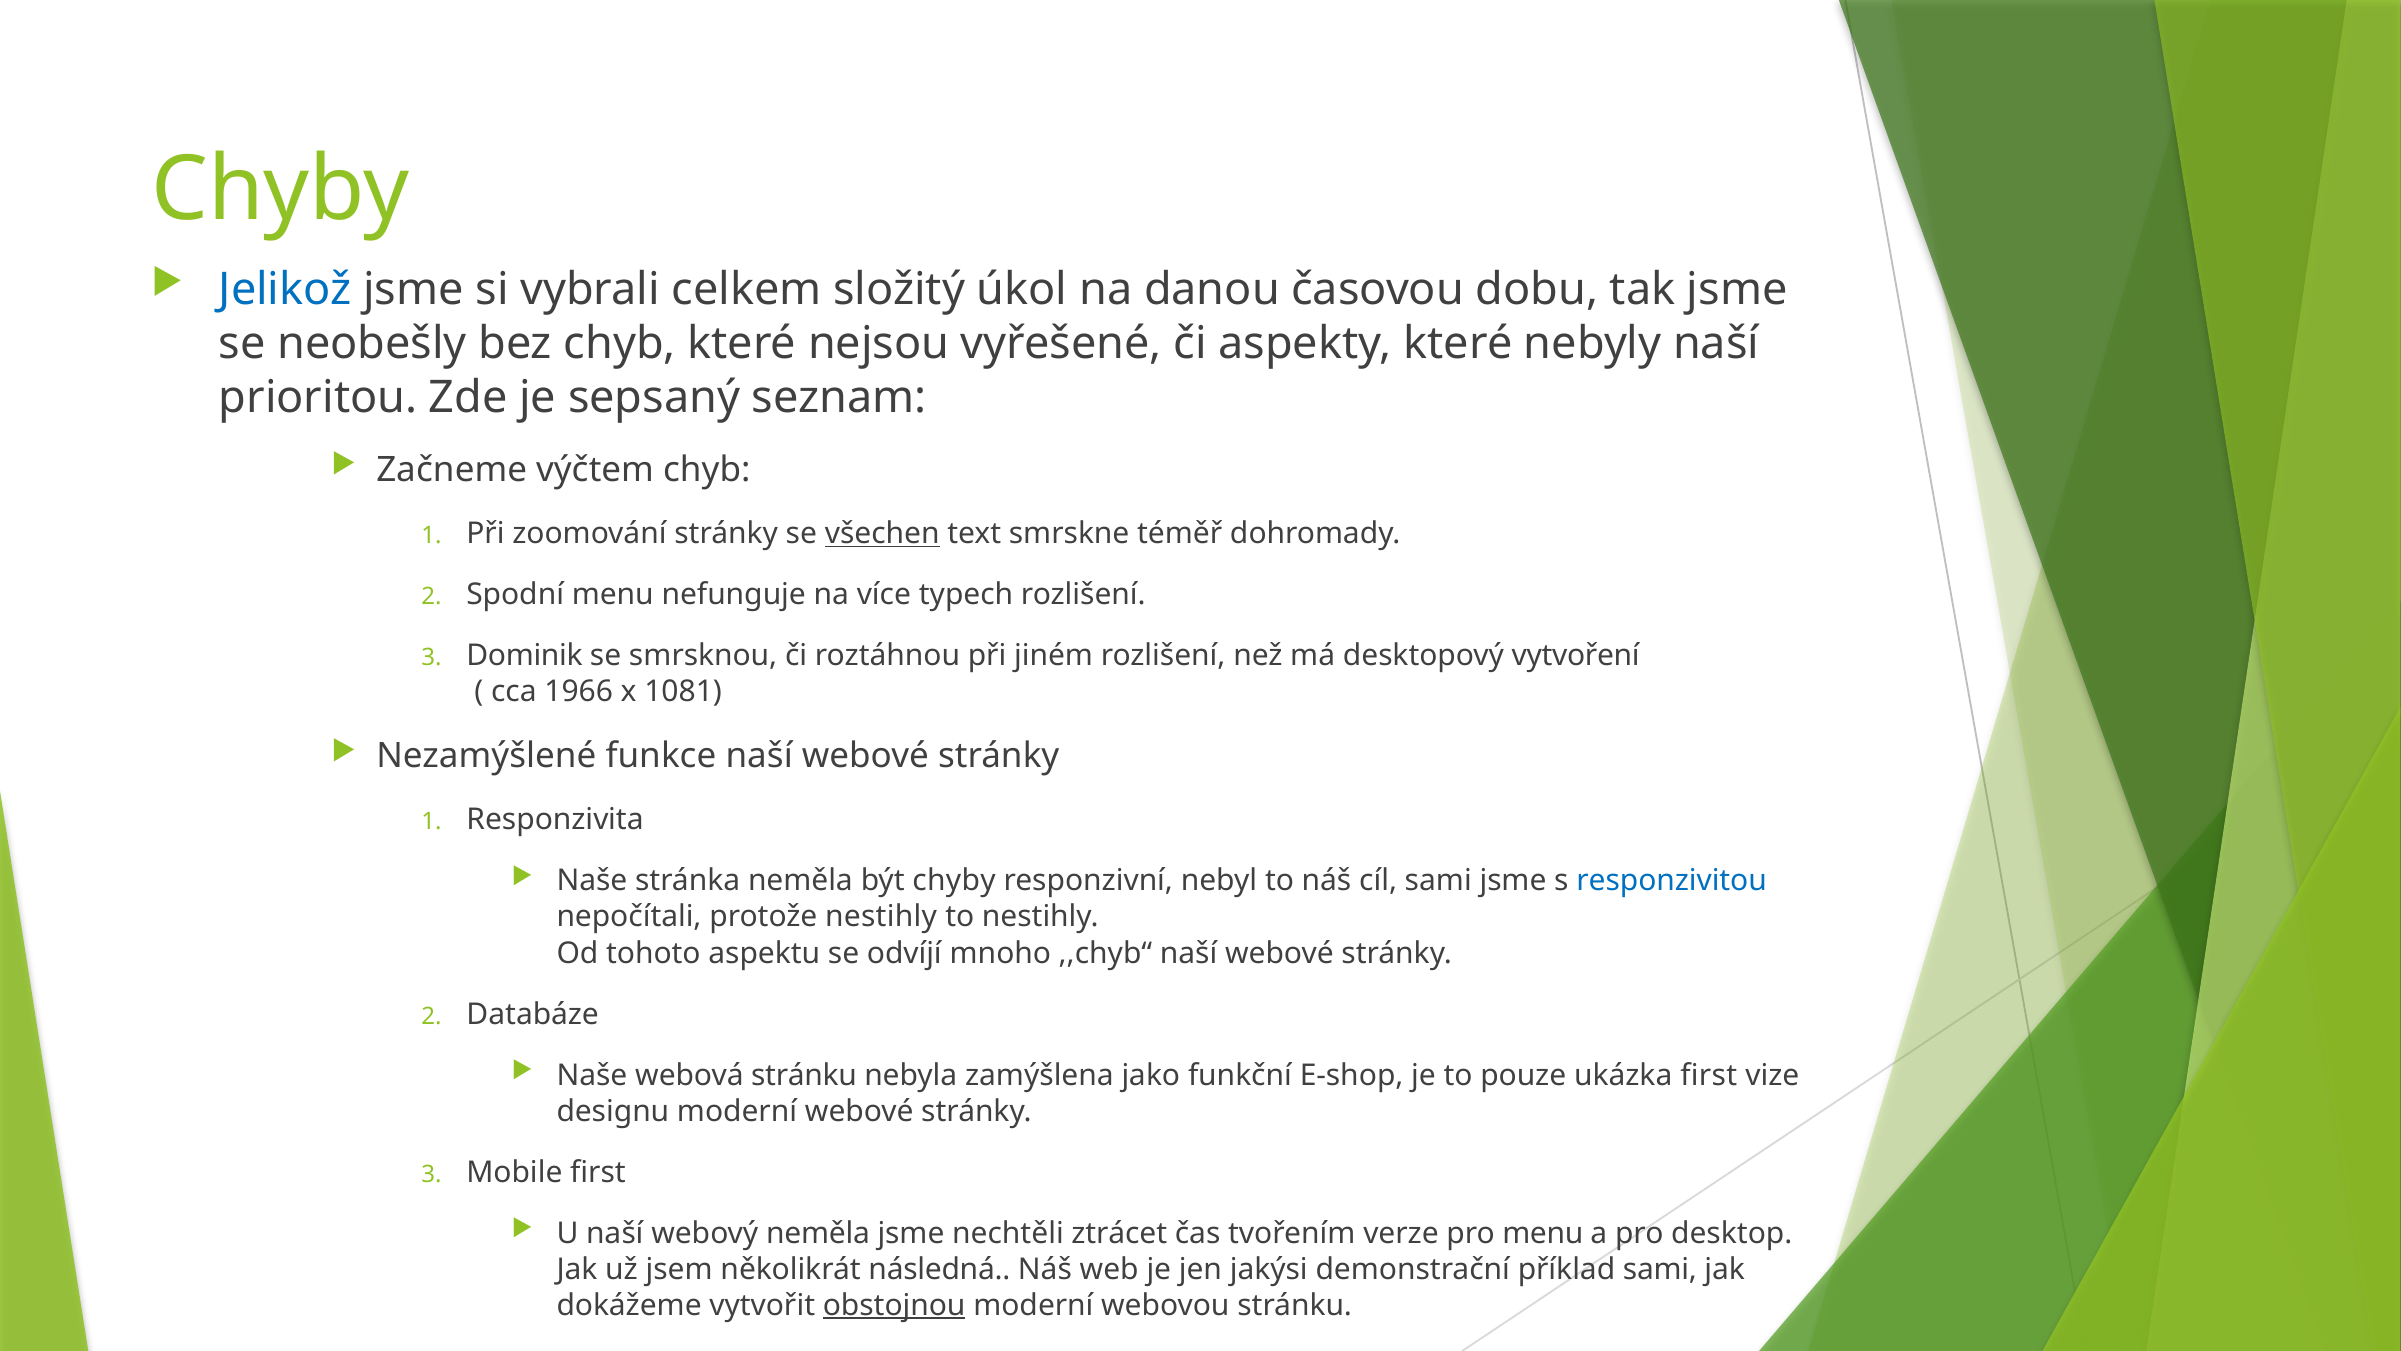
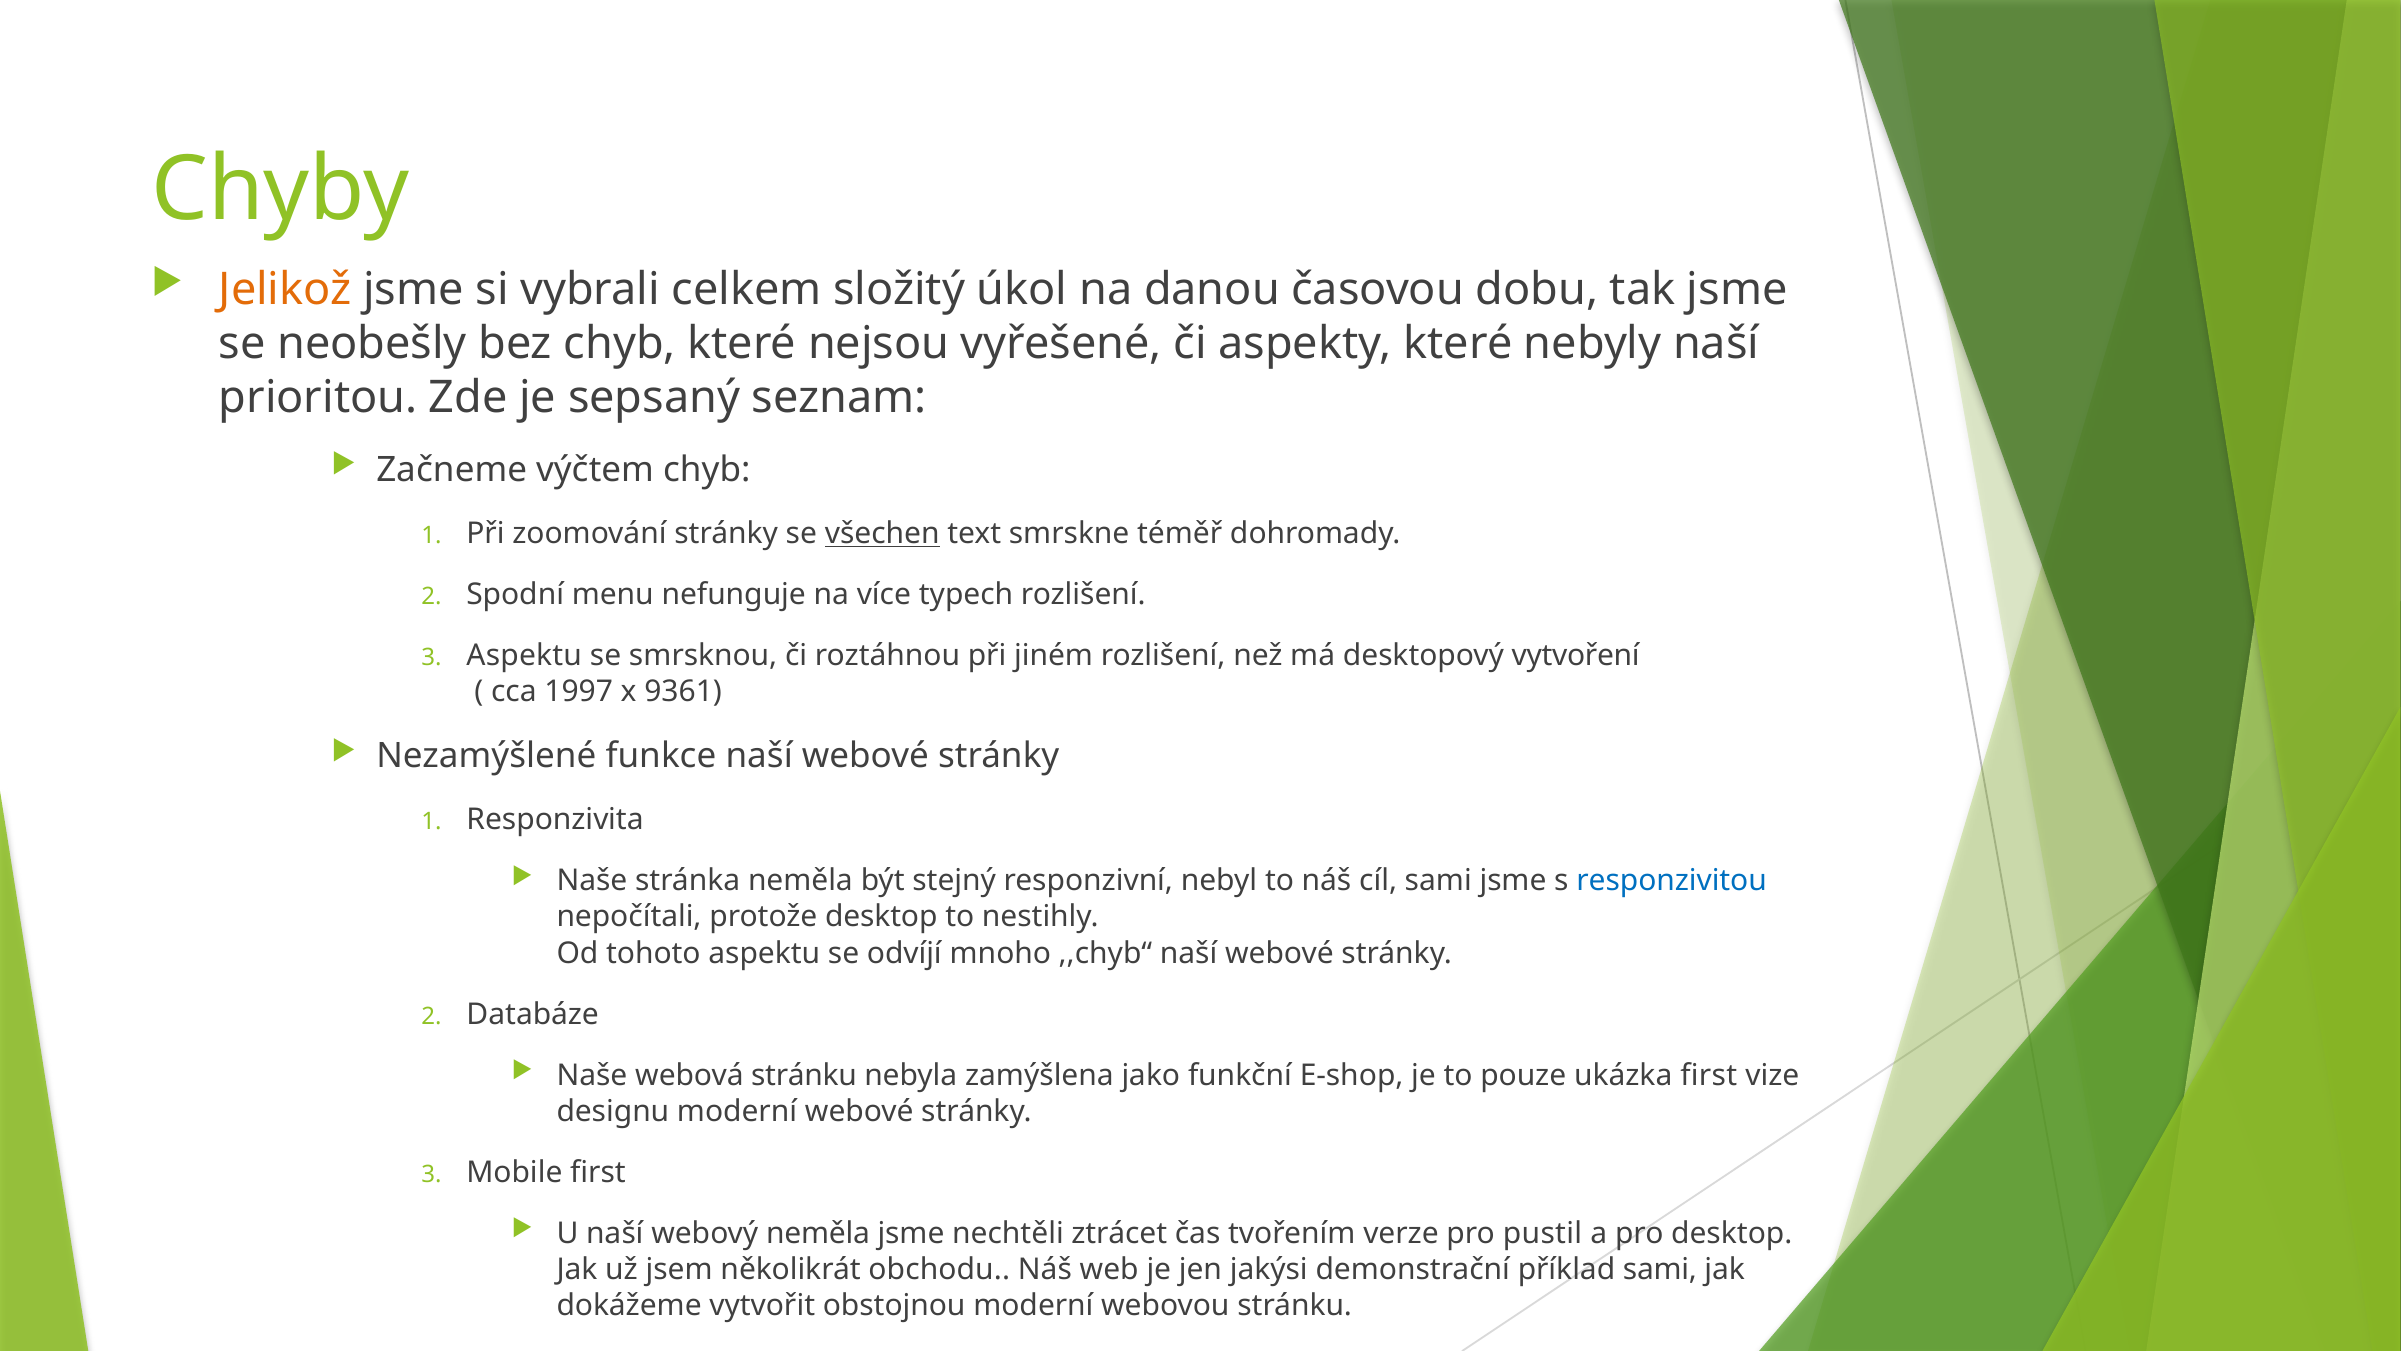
Jelikož colour: blue -> orange (285, 289)
Dominik: Dominik -> Aspektu (524, 656)
1966: 1966 -> 1997 (579, 692)
1081: 1081 -> 9361 (683, 692)
být chyby: chyby -> stejný (954, 881)
protože nestihly: nestihly -> desktop (881, 917)
pro menu: menu -> pustil (1543, 1233)
následná: následná -> obchodu (939, 1269)
obstojnou underline: present -> none (894, 1305)
